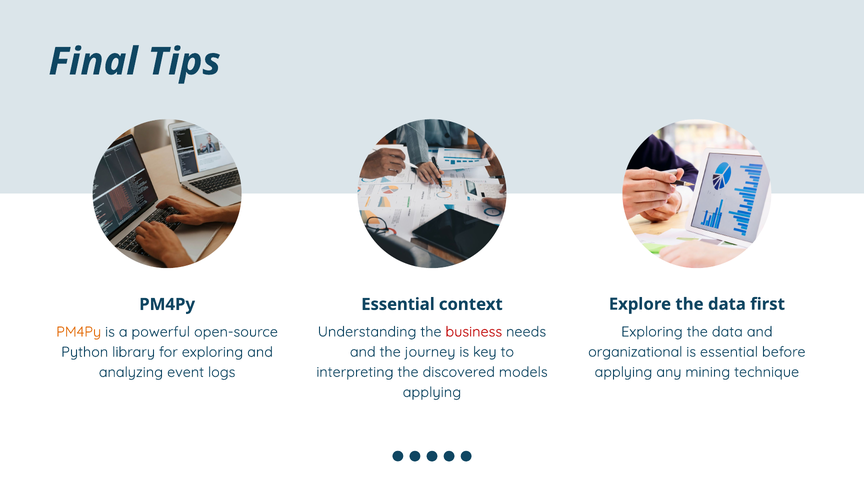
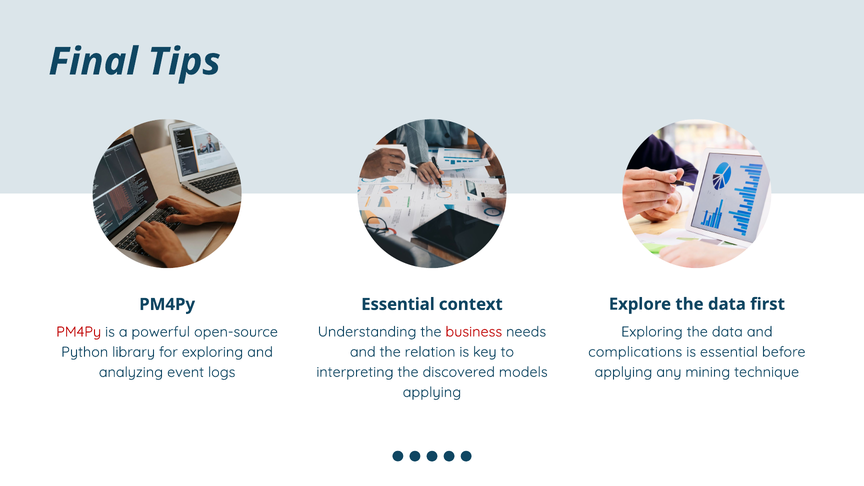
PM4Py colour: orange -> red (79, 332)
journey: journey -> relation (430, 352)
organizational: organizational -> complications (635, 352)
